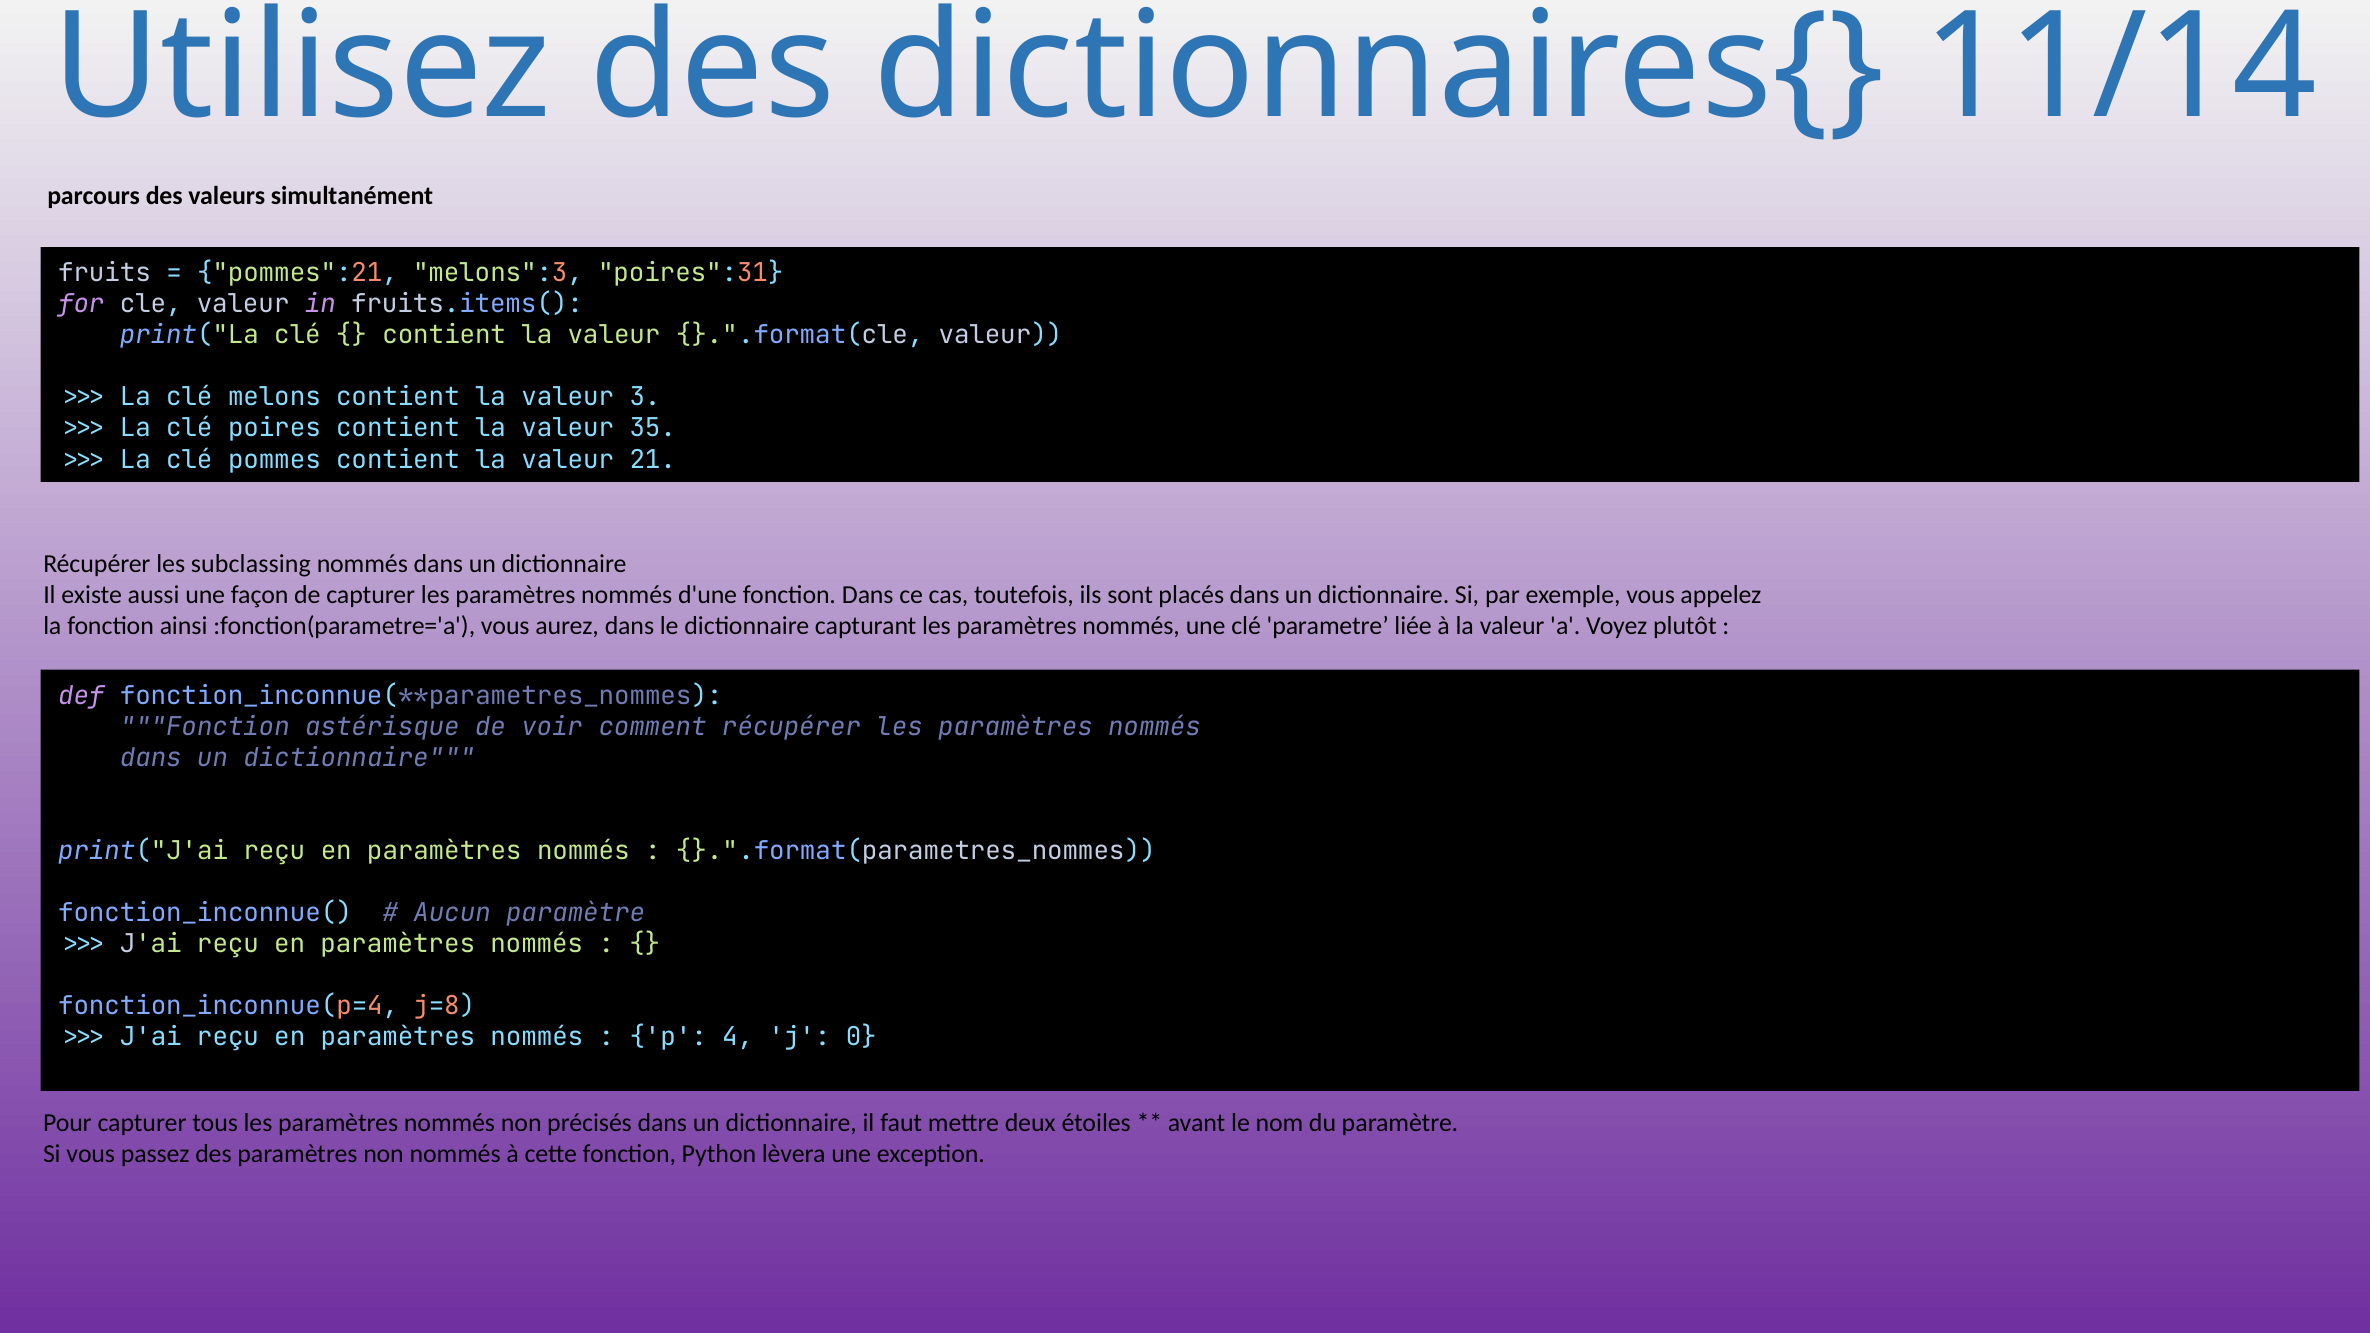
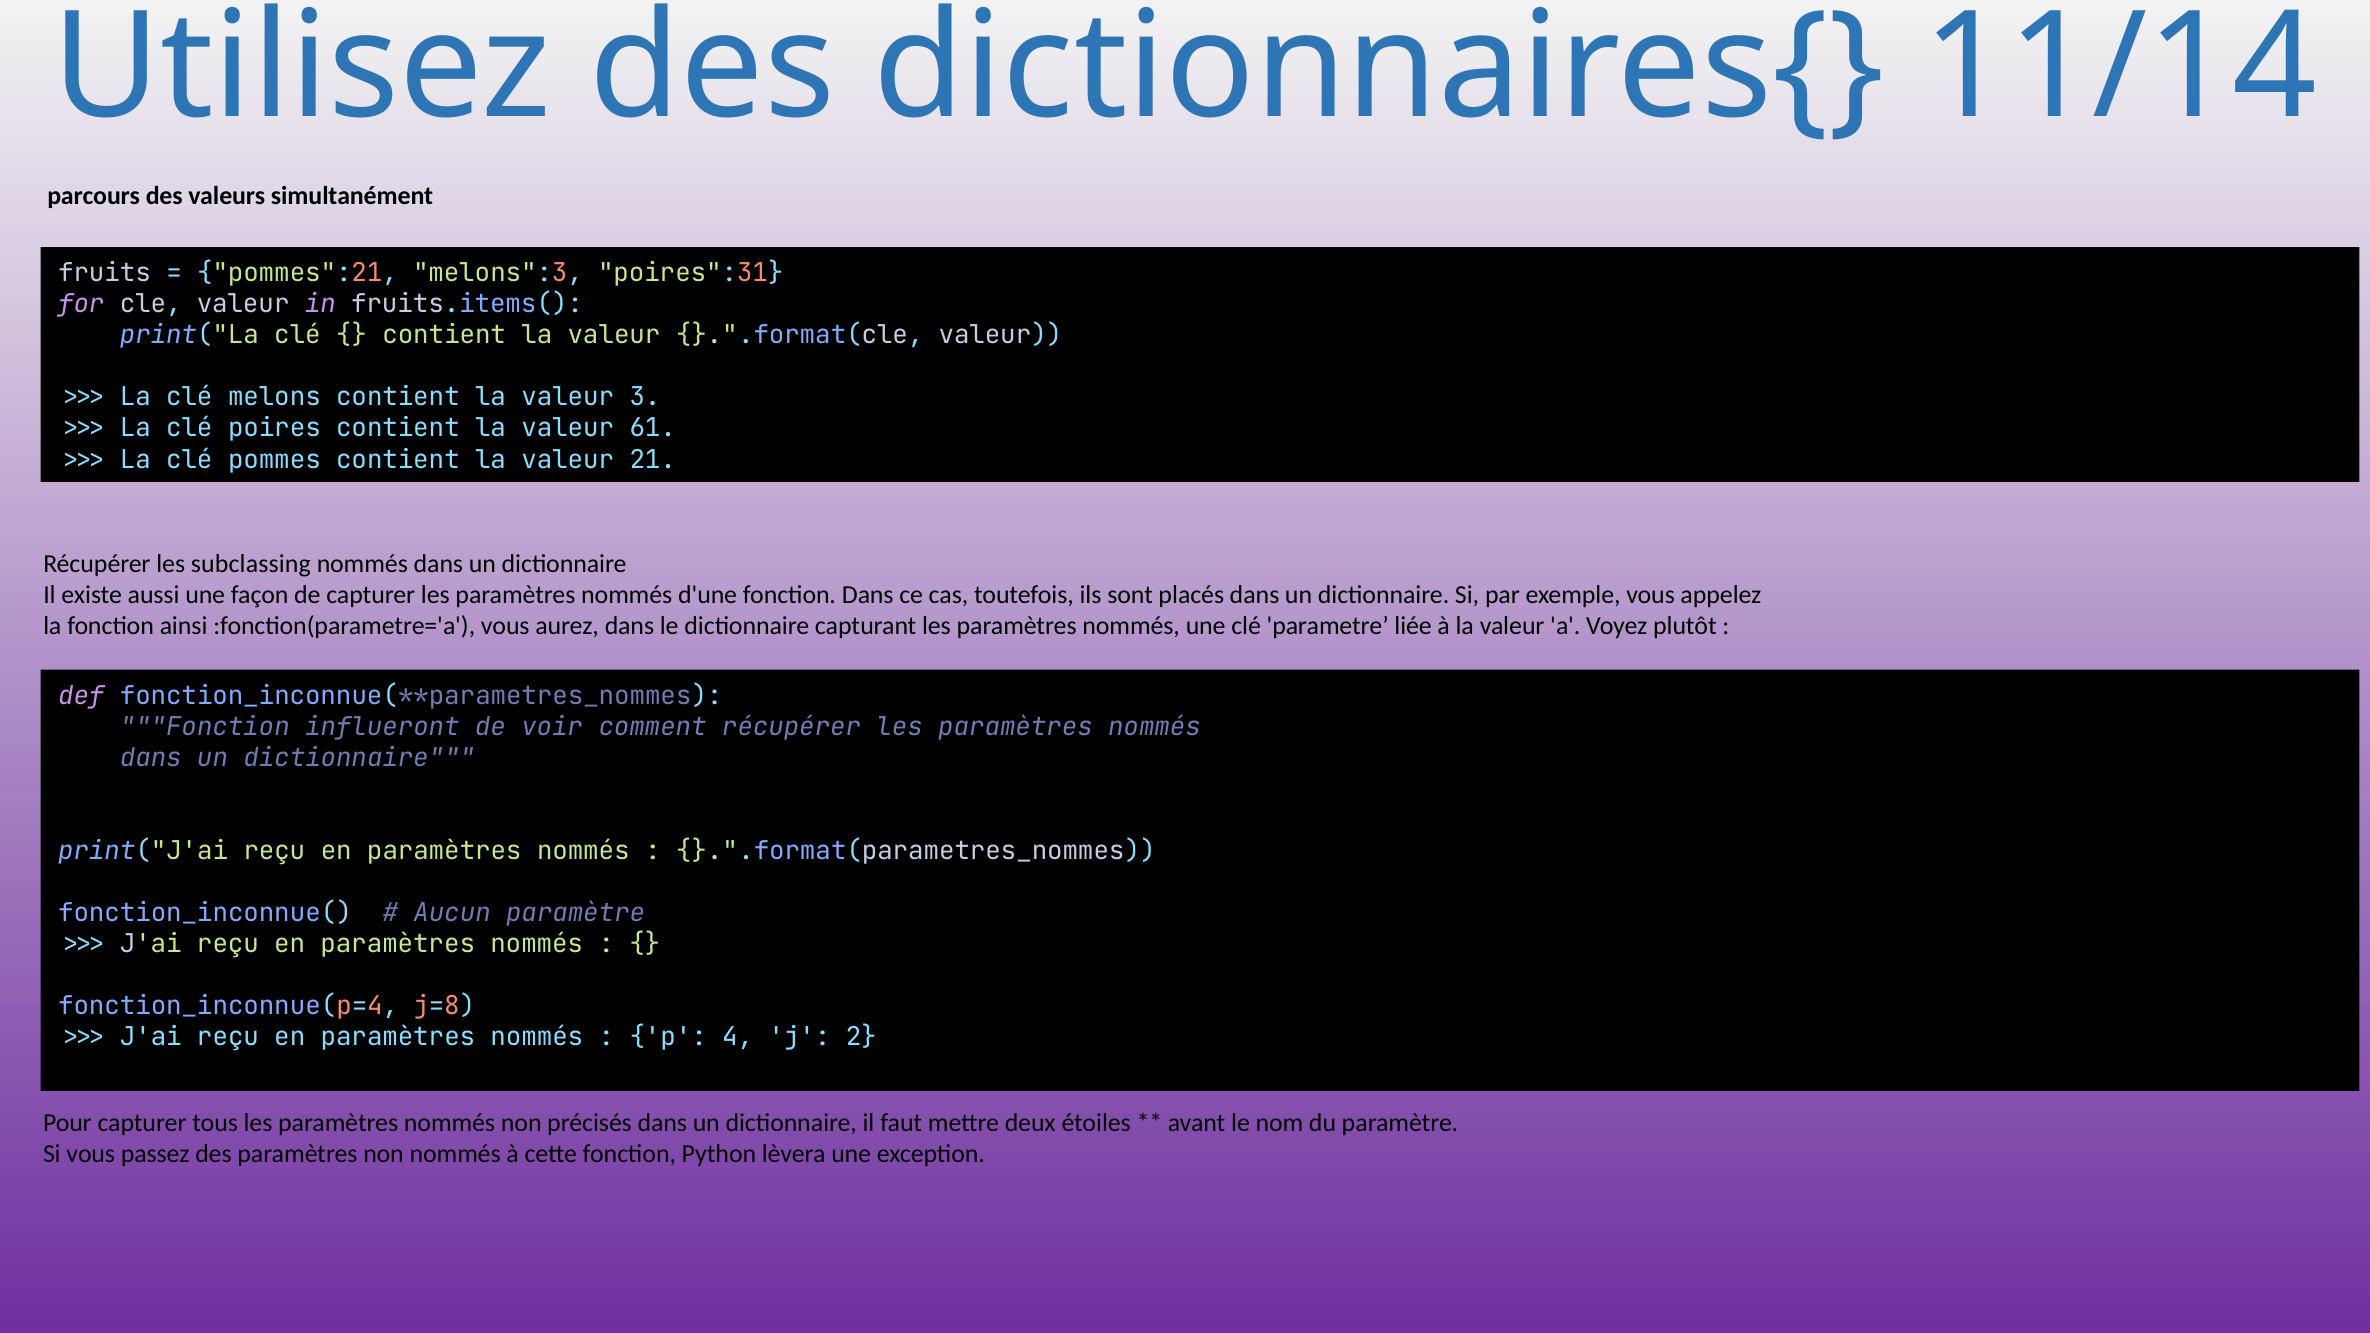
35: 35 -> 61 (653, 428)
astérisque: astérisque -> influeront (382, 727)
0: 0 -> 2 (861, 1038)
